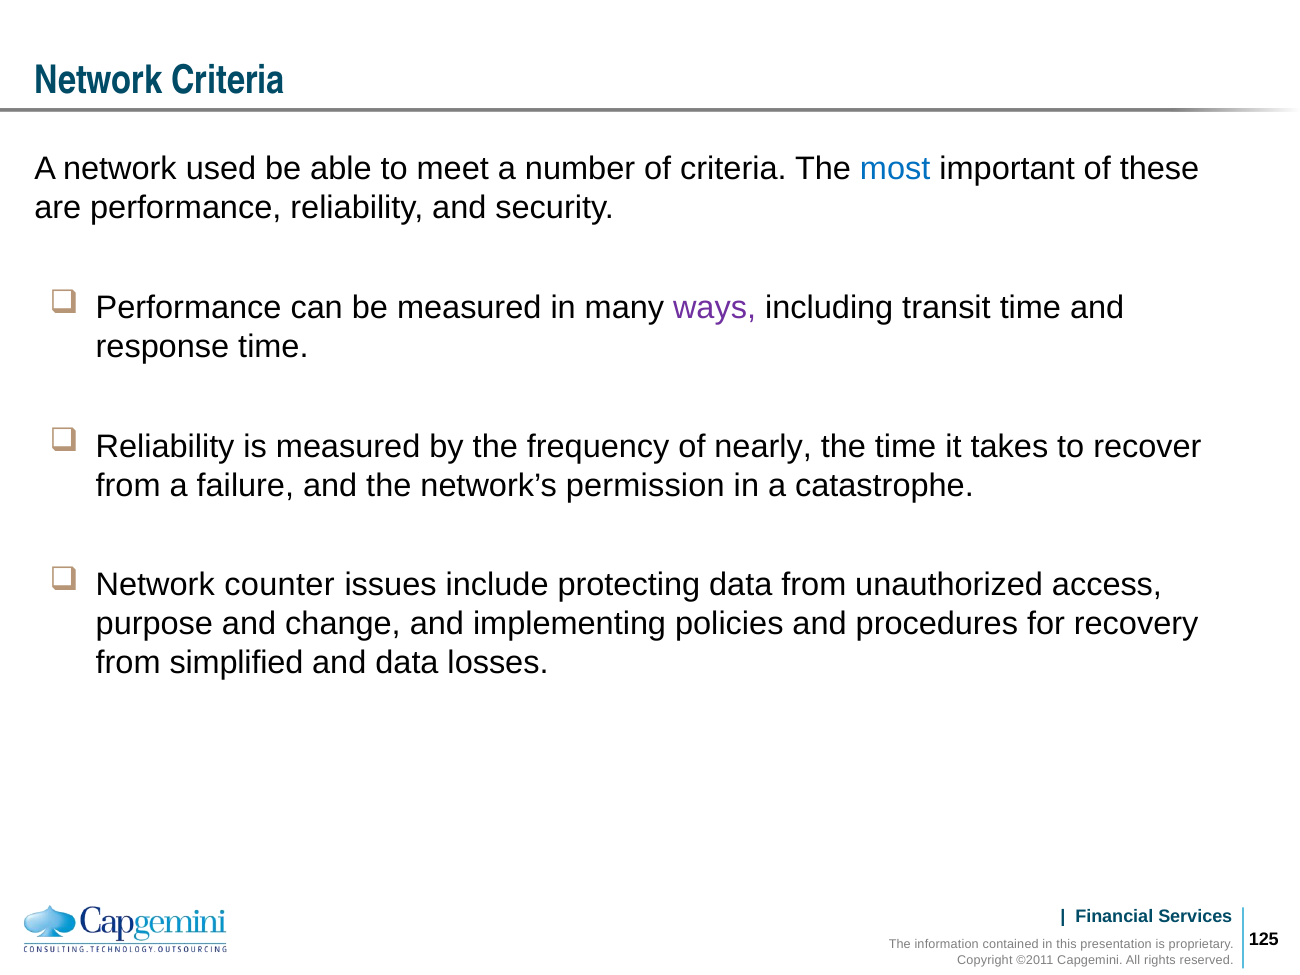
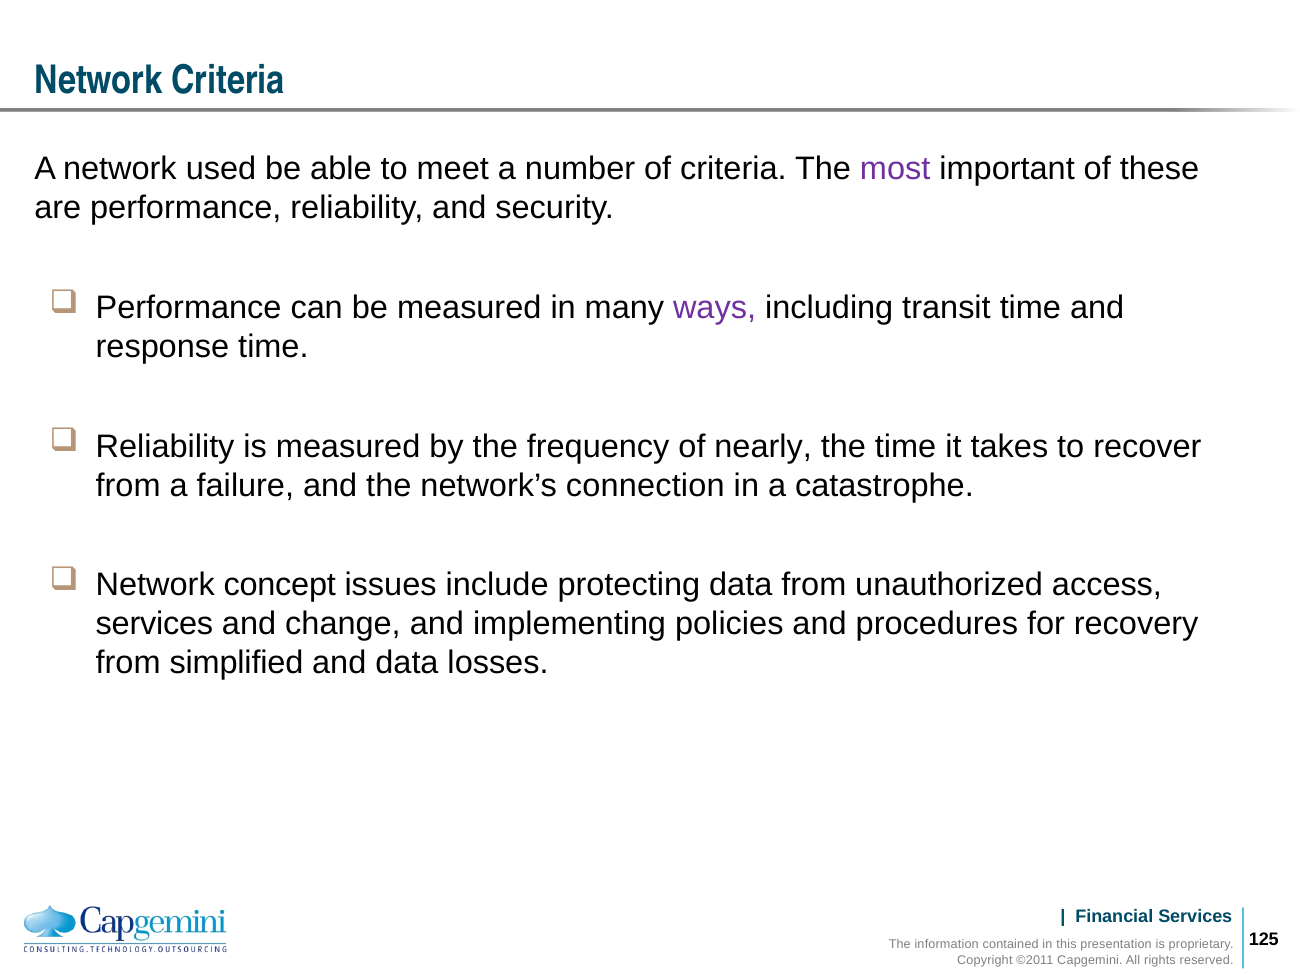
most colour: blue -> purple (895, 169)
permission: permission -> connection (645, 486)
counter: counter -> concept (280, 585)
purpose: purpose -> services (154, 624)
